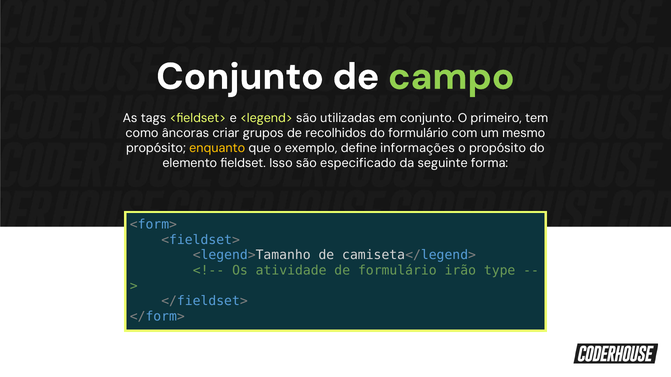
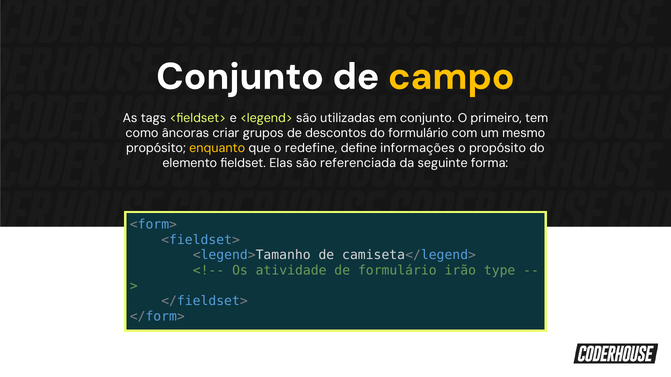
campo colour: light green -> yellow (451, 77)
recolhidos: recolhidos -> descontos (336, 133)
exemplo: exemplo -> redefine (311, 148)
Isso: Isso -> Elas (281, 163)
especificado: especificado -> referenciada (358, 163)
